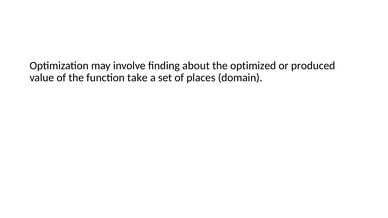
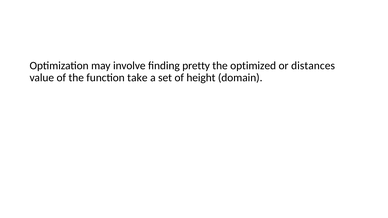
about: about -> pretty (196, 66)
produced: produced -> distances (313, 66)
places: places -> height (201, 78)
